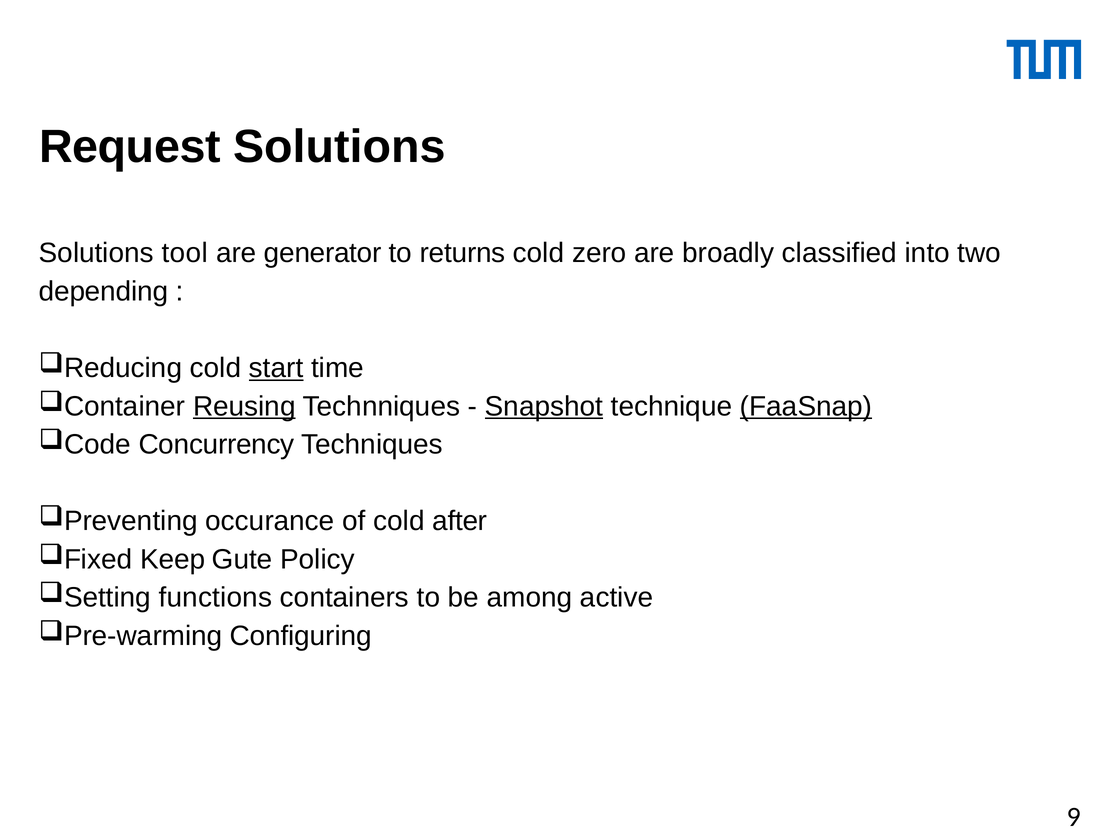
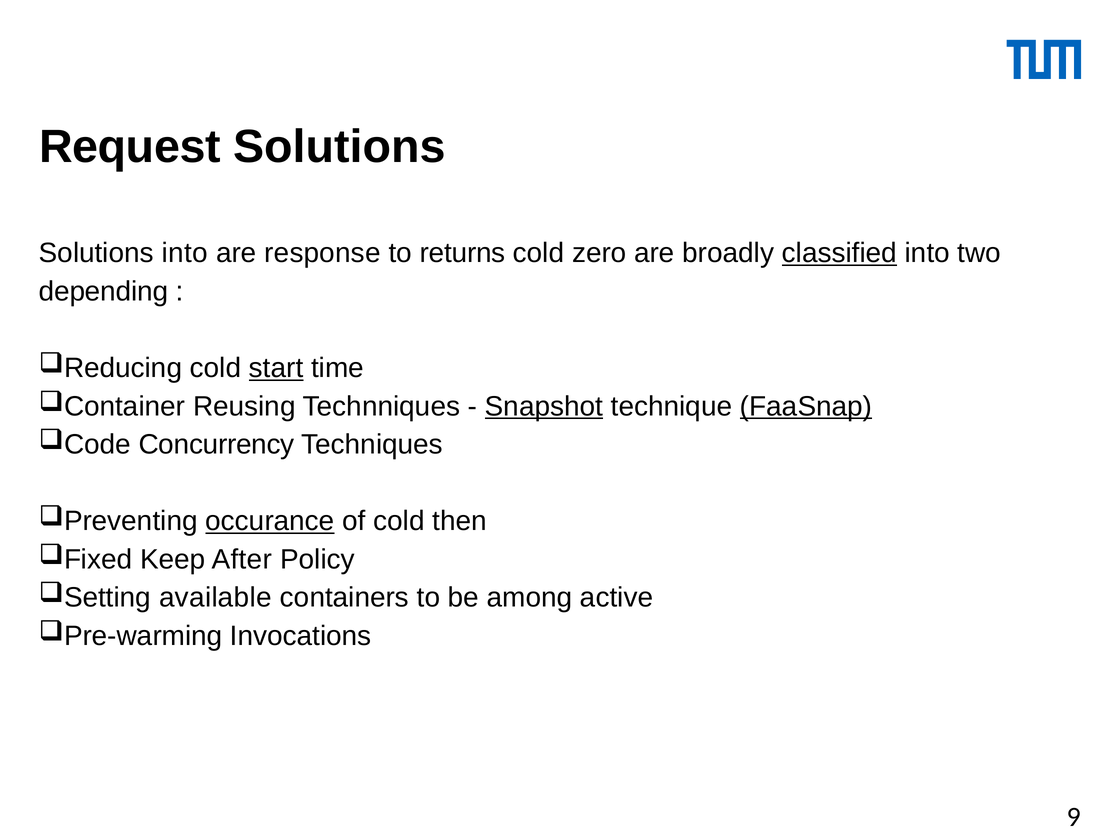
Solutions tool: tool -> into (185, 253)
generator: generator -> response (322, 253)
classified underline: none -> present (839, 253)
Reusing underline: present -> none (244, 406)
occurance underline: none -> present (270, 521)
after: after -> then (460, 521)
Gute: Gute -> After (242, 559)
functions: functions -> available (215, 598)
Configuring: Configuring -> Invocations (301, 636)
